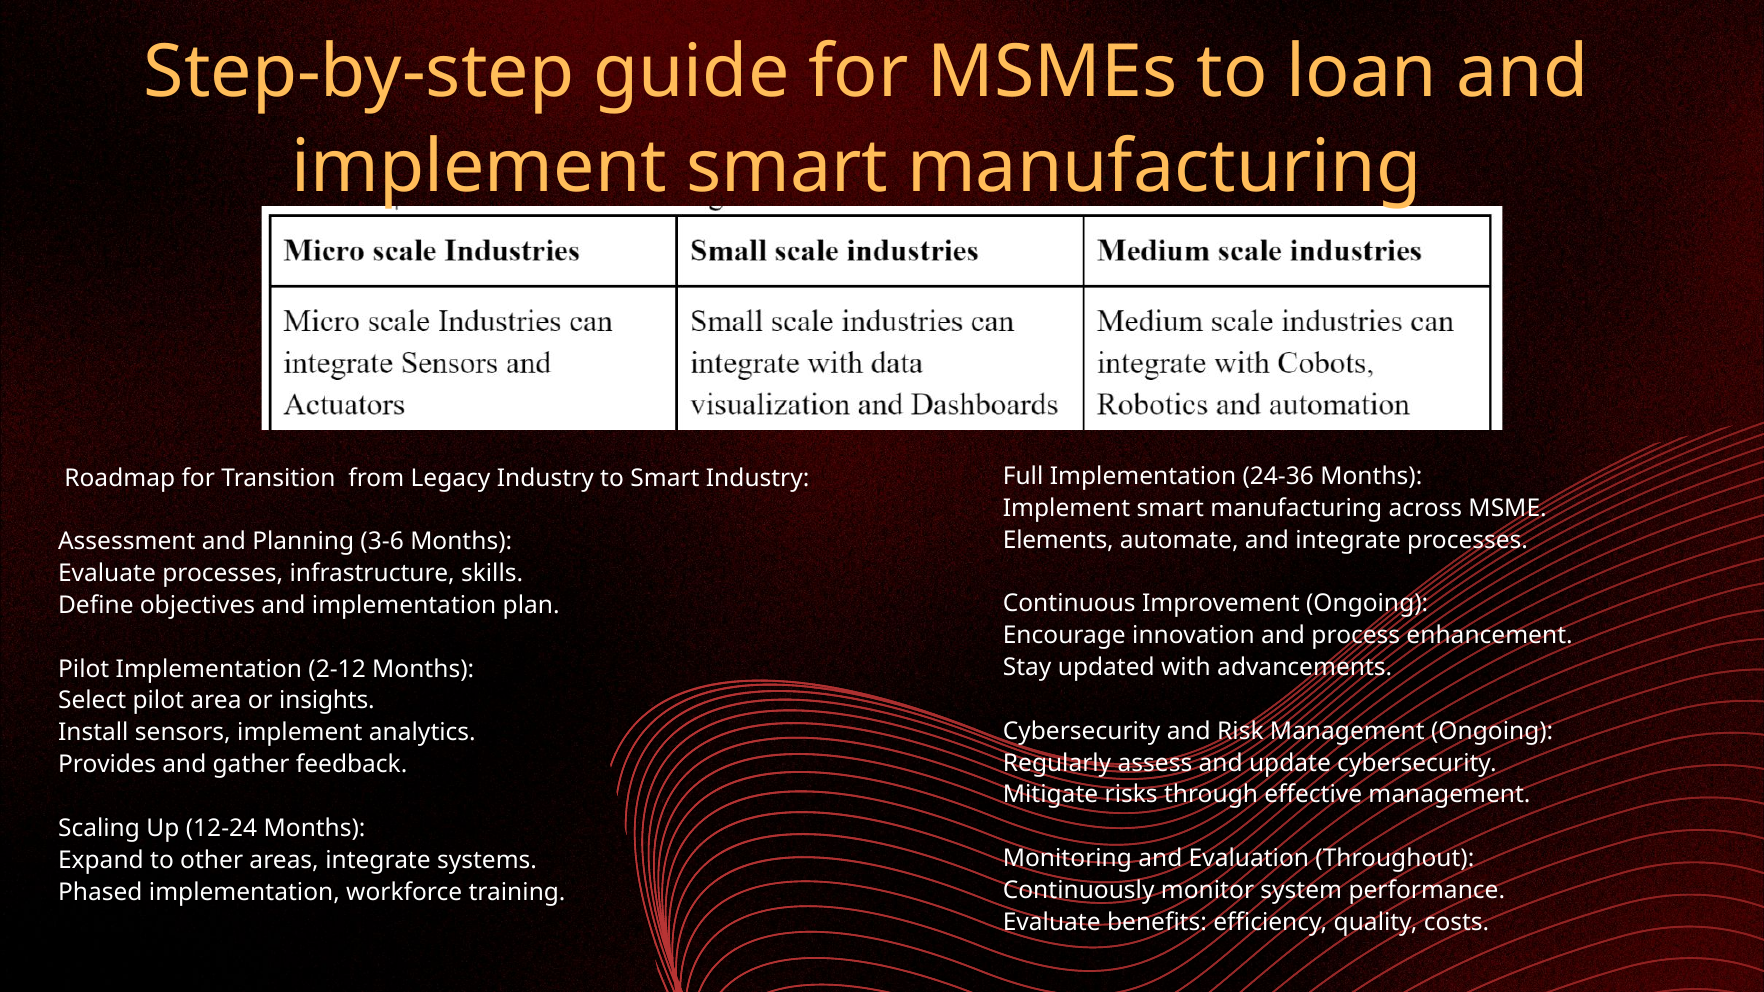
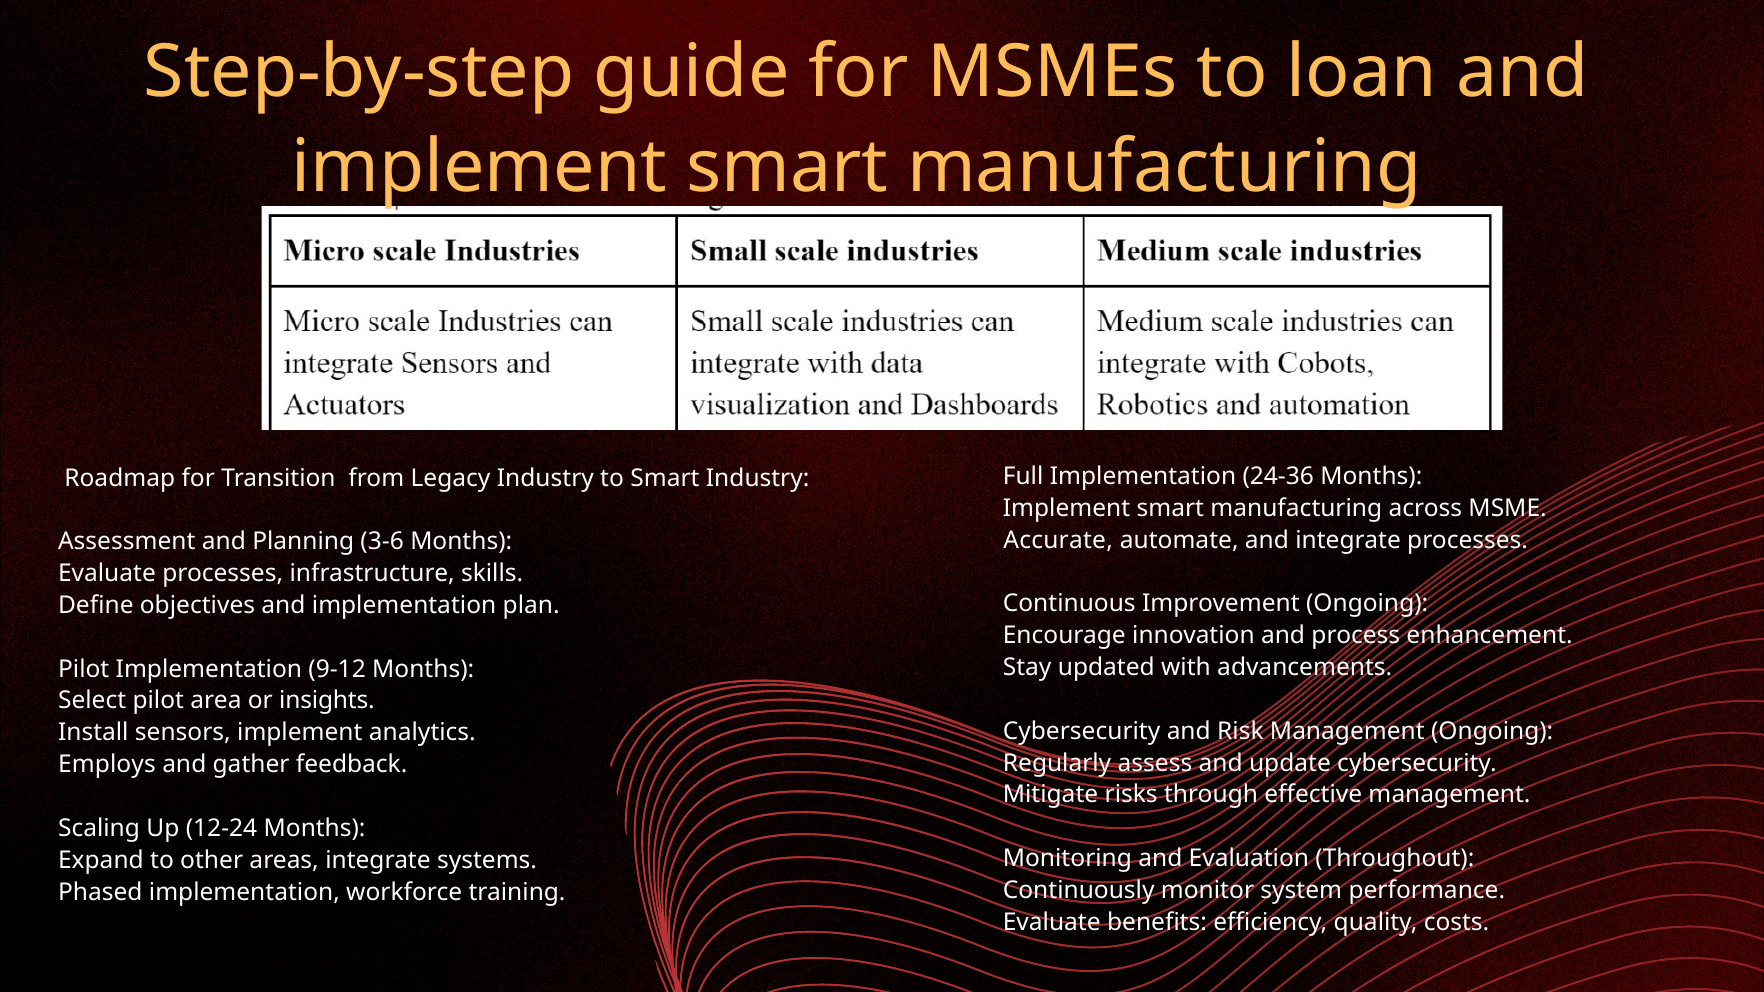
Elements: Elements -> Accurate (1058, 540)
2-12: 2-12 -> 9-12 (337, 669)
Provides: Provides -> Employs (107, 765)
